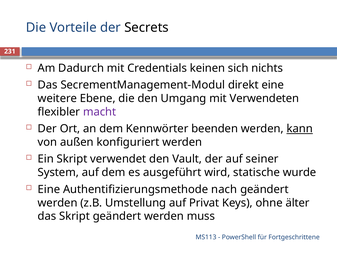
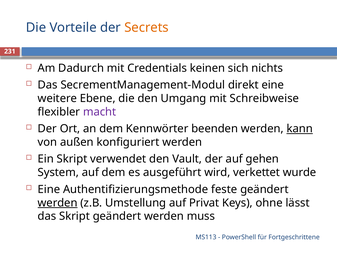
Secrets colour: black -> orange (147, 28)
Verwendeten: Verwendeten -> Schreibweise (264, 98)
seiner: seiner -> gehen (262, 159)
statische: statische -> verkettet (257, 172)
nach: nach -> feste (224, 189)
werden underline: none -> present (58, 203)
älter: älter -> lässt (298, 203)
